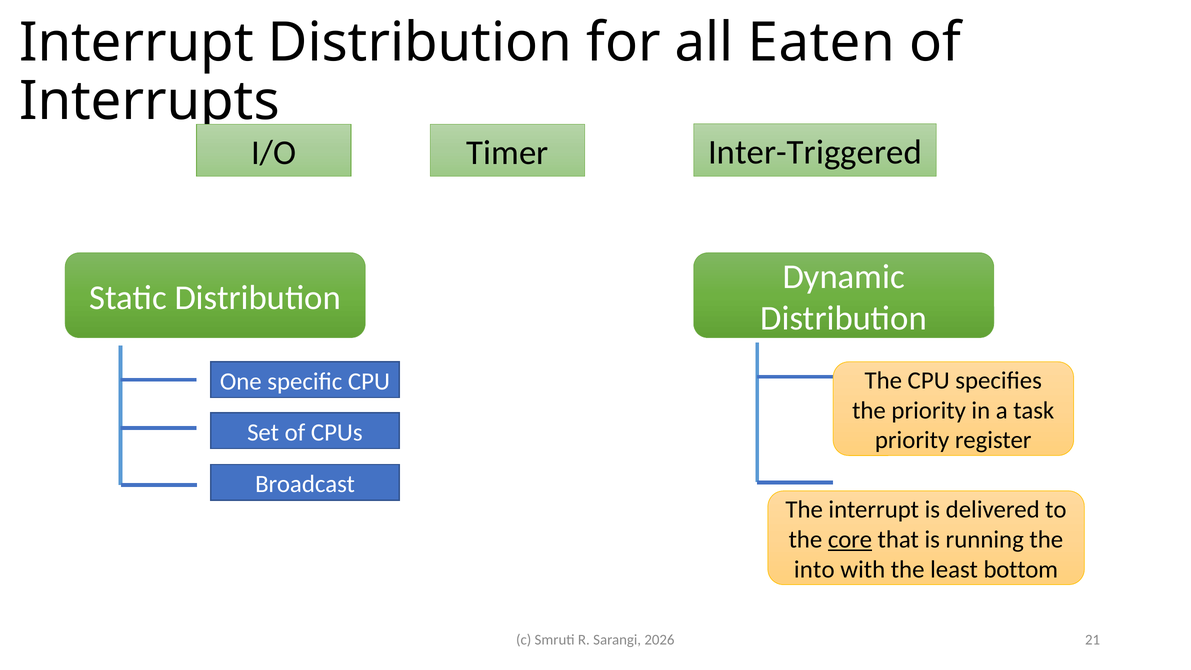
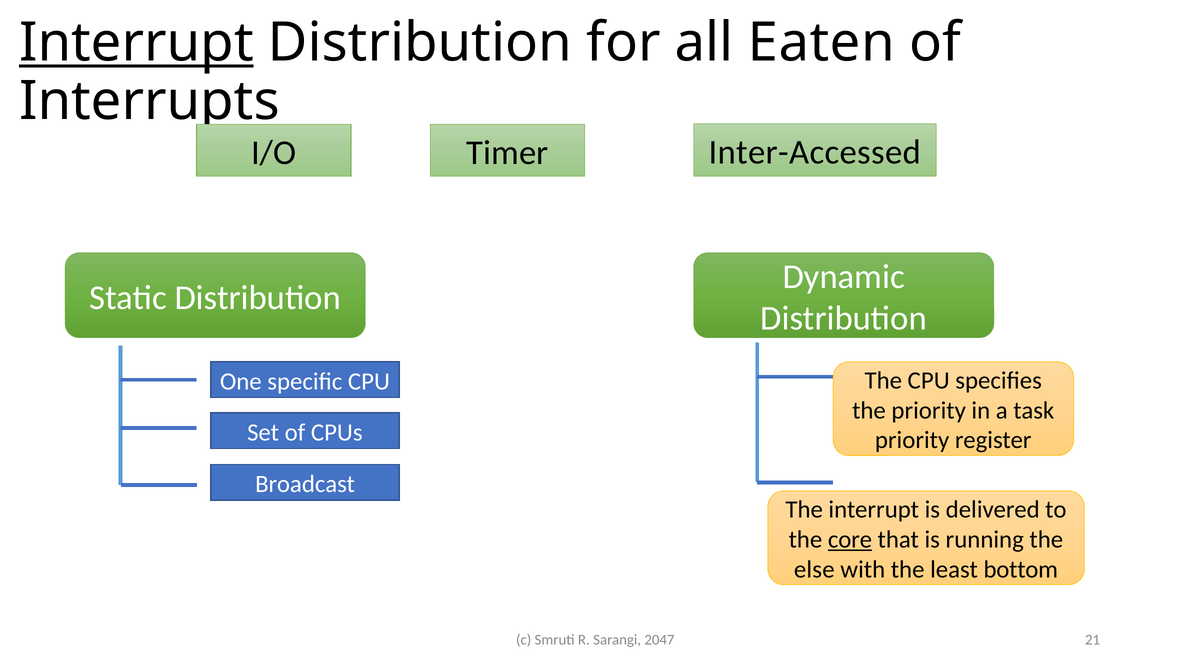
Interrupt underline: none -> present (136, 43)
Inter-Triggered: Inter-Triggered -> Inter-Accessed (815, 152)
into: into -> else (814, 569)
2026: 2026 -> 2047 (659, 640)
